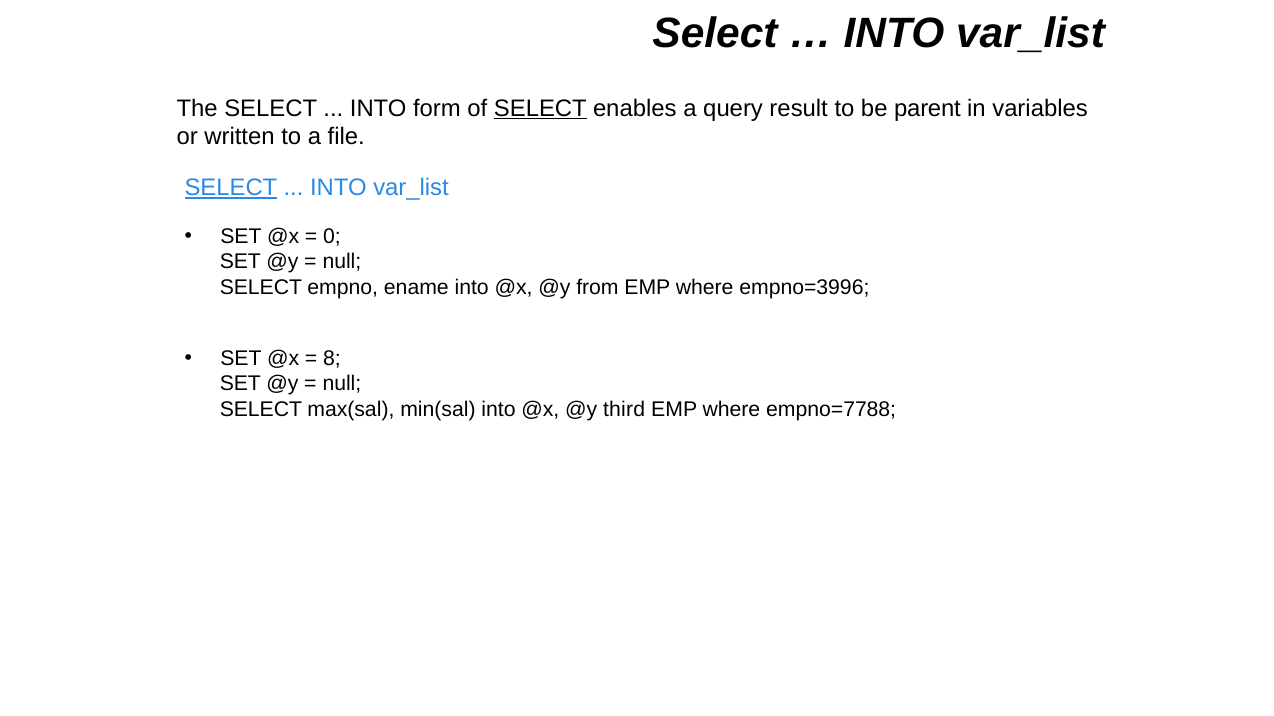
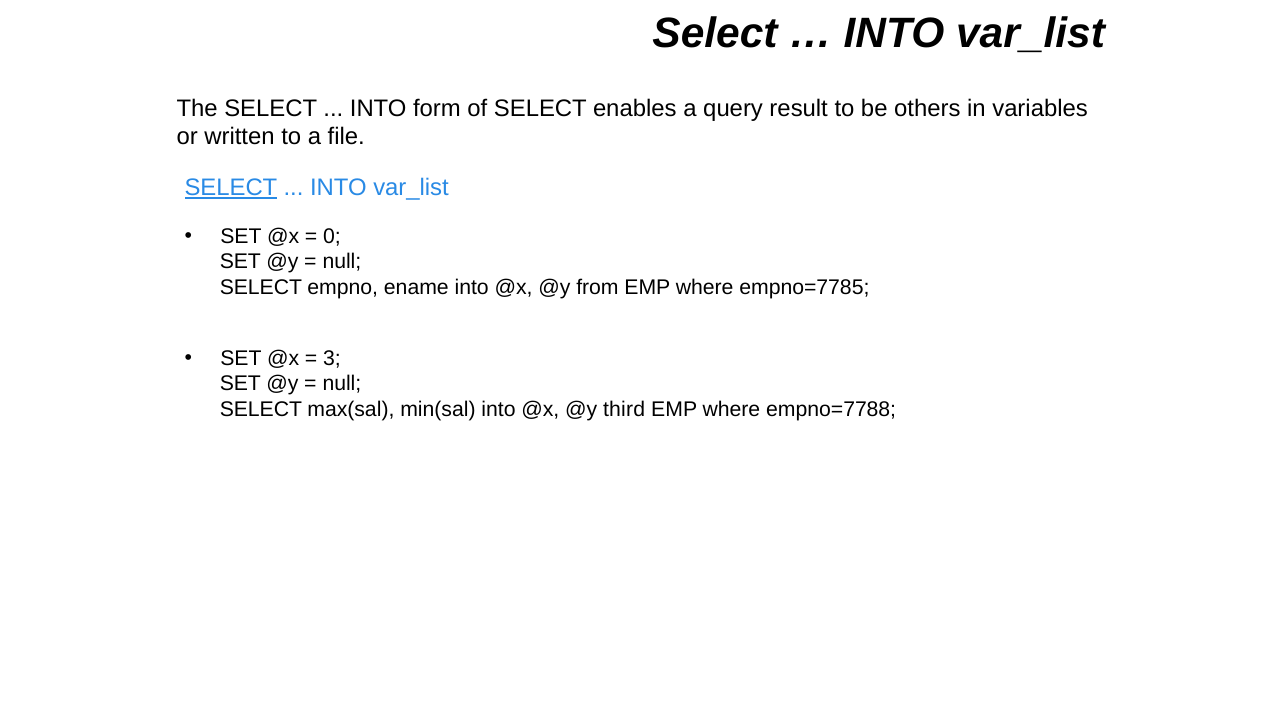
SELECT underline: present -> none (540, 108)
parent: parent -> others (927, 108)
empno=3996: empno=3996 -> empno=7785 (804, 287)
8: 8 -> 3 (332, 359)
